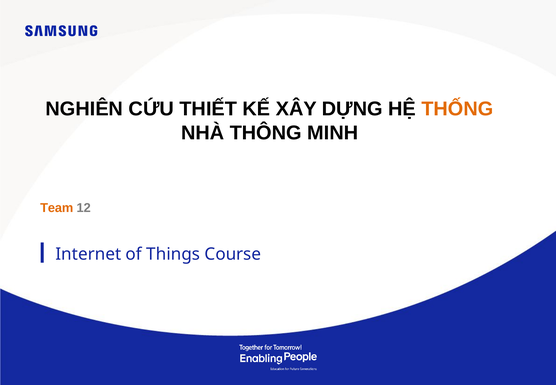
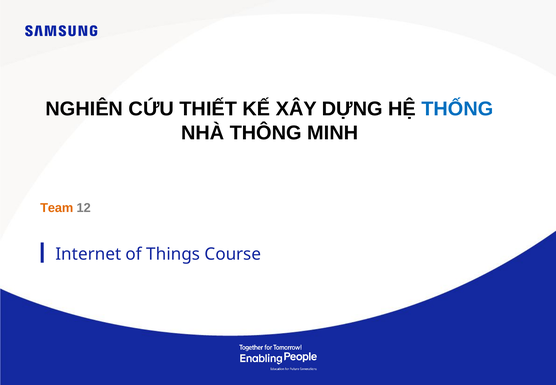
THỐNG colour: orange -> blue (457, 109)
